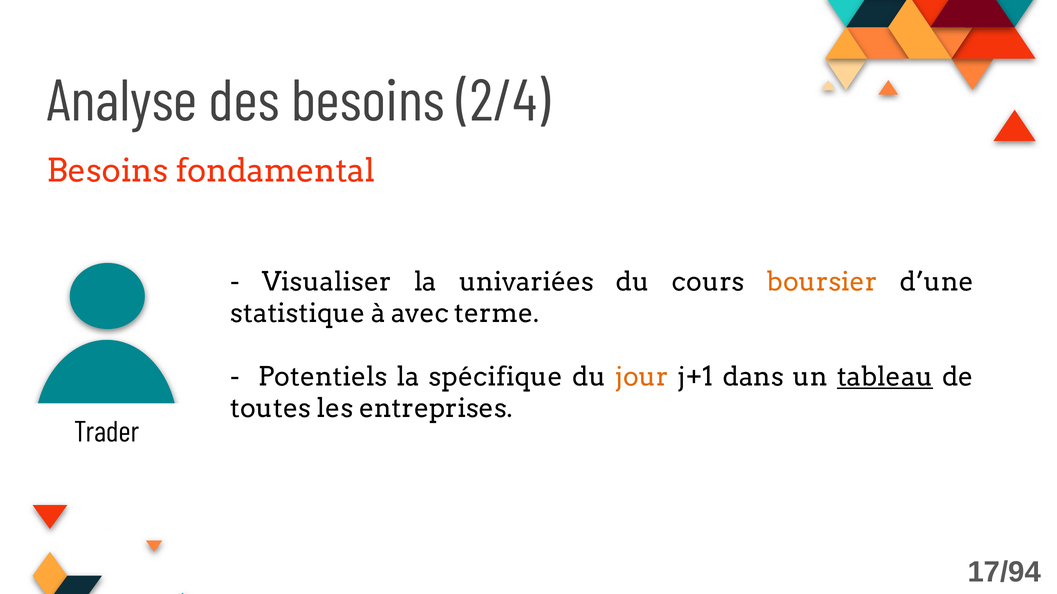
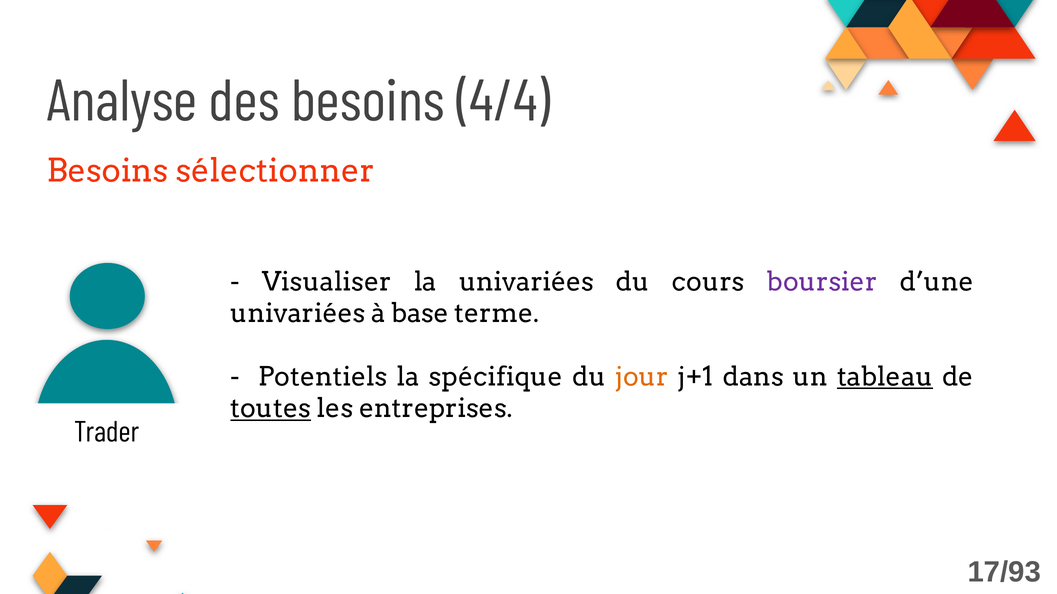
2/4: 2/4 -> 4/4 (504, 101)
fondamental: fondamental -> sélectionner (275, 171)
boursier colour: orange -> purple (822, 282)
statistique: statistique -> univariées (298, 314)
avec: avec -> base (420, 314)
toutes underline: none -> present (271, 409)
17/94: 17/94 -> 17/93 (1004, 573)
